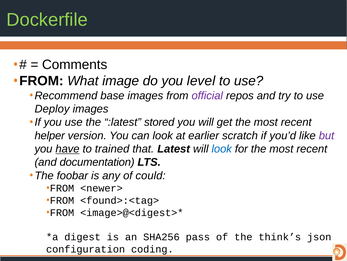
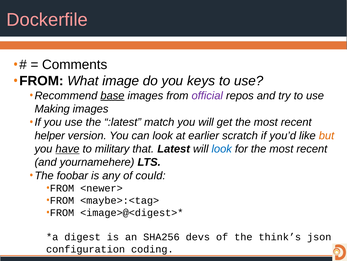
Dockerfile colour: light green -> pink (47, 20)
level: level -> keys (201, 81)
base underline: none -> present (112, 95)
Deploy: Deploy -> Making (52, 109)
stored: stored -> match (159, 122)
but colour: purple -> orange (327, 135)
trained: trained -> military (112, 149)
documentation: documentation -> yournamehere (97, 162)
<found>:<tag>: <found>:<tag> -> <maybe>:<tag> (120, 200)
pass: pass -> devs (198, 236)
